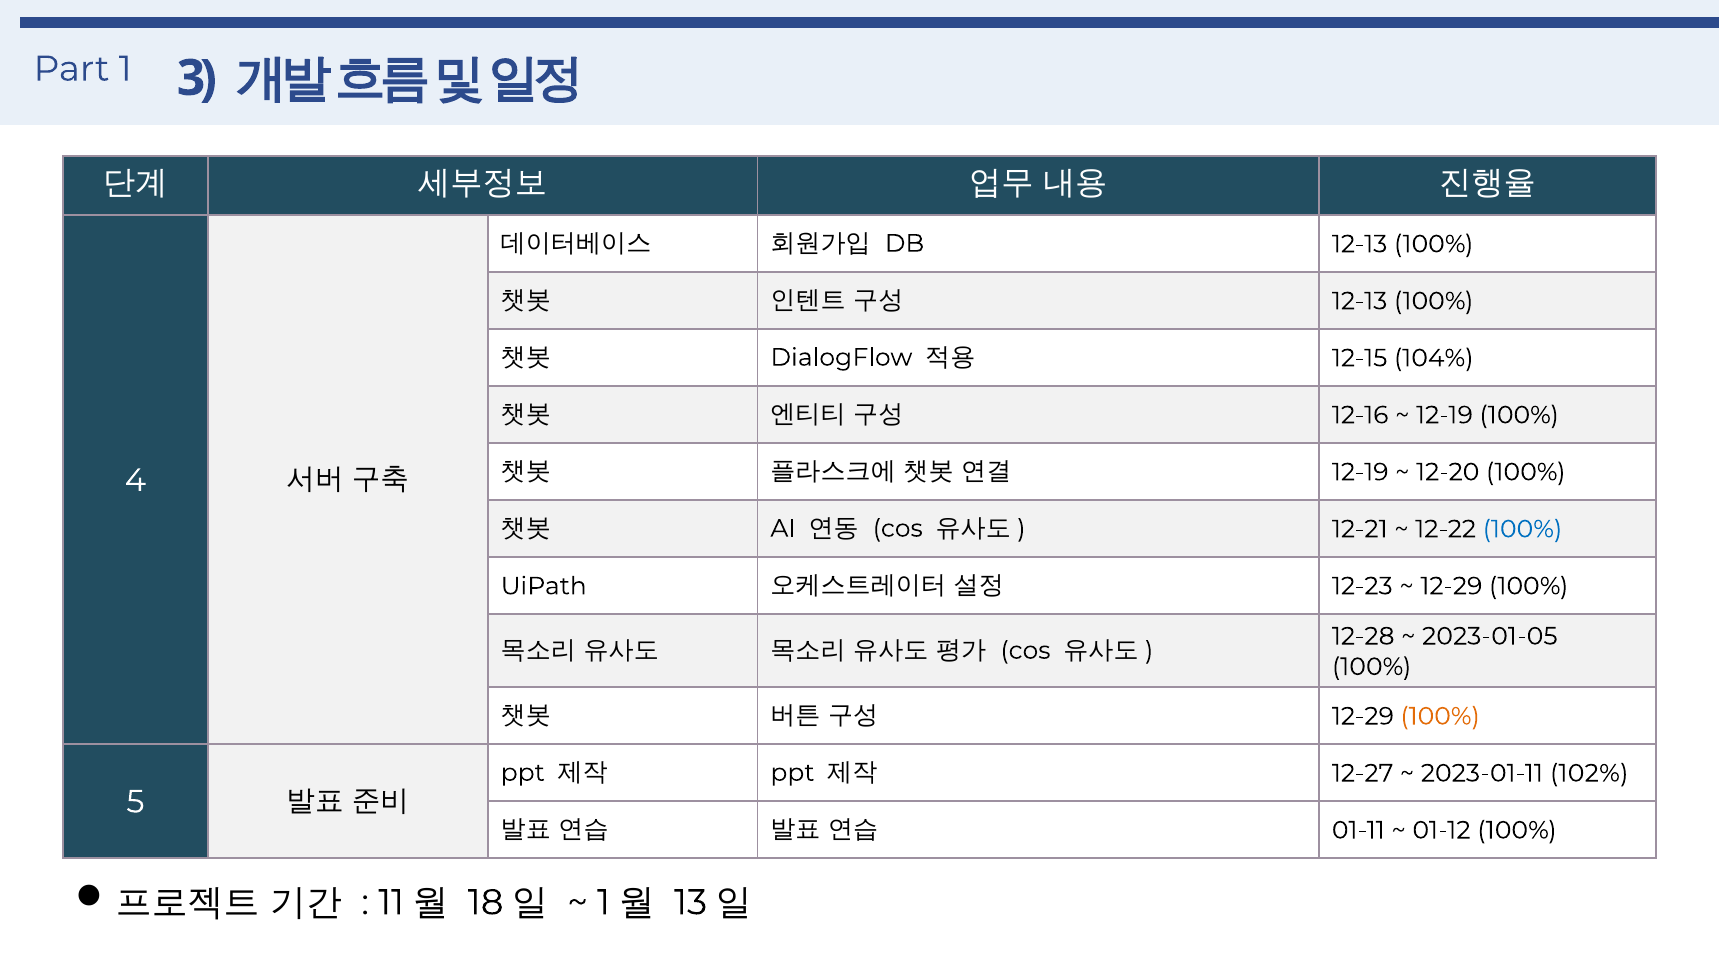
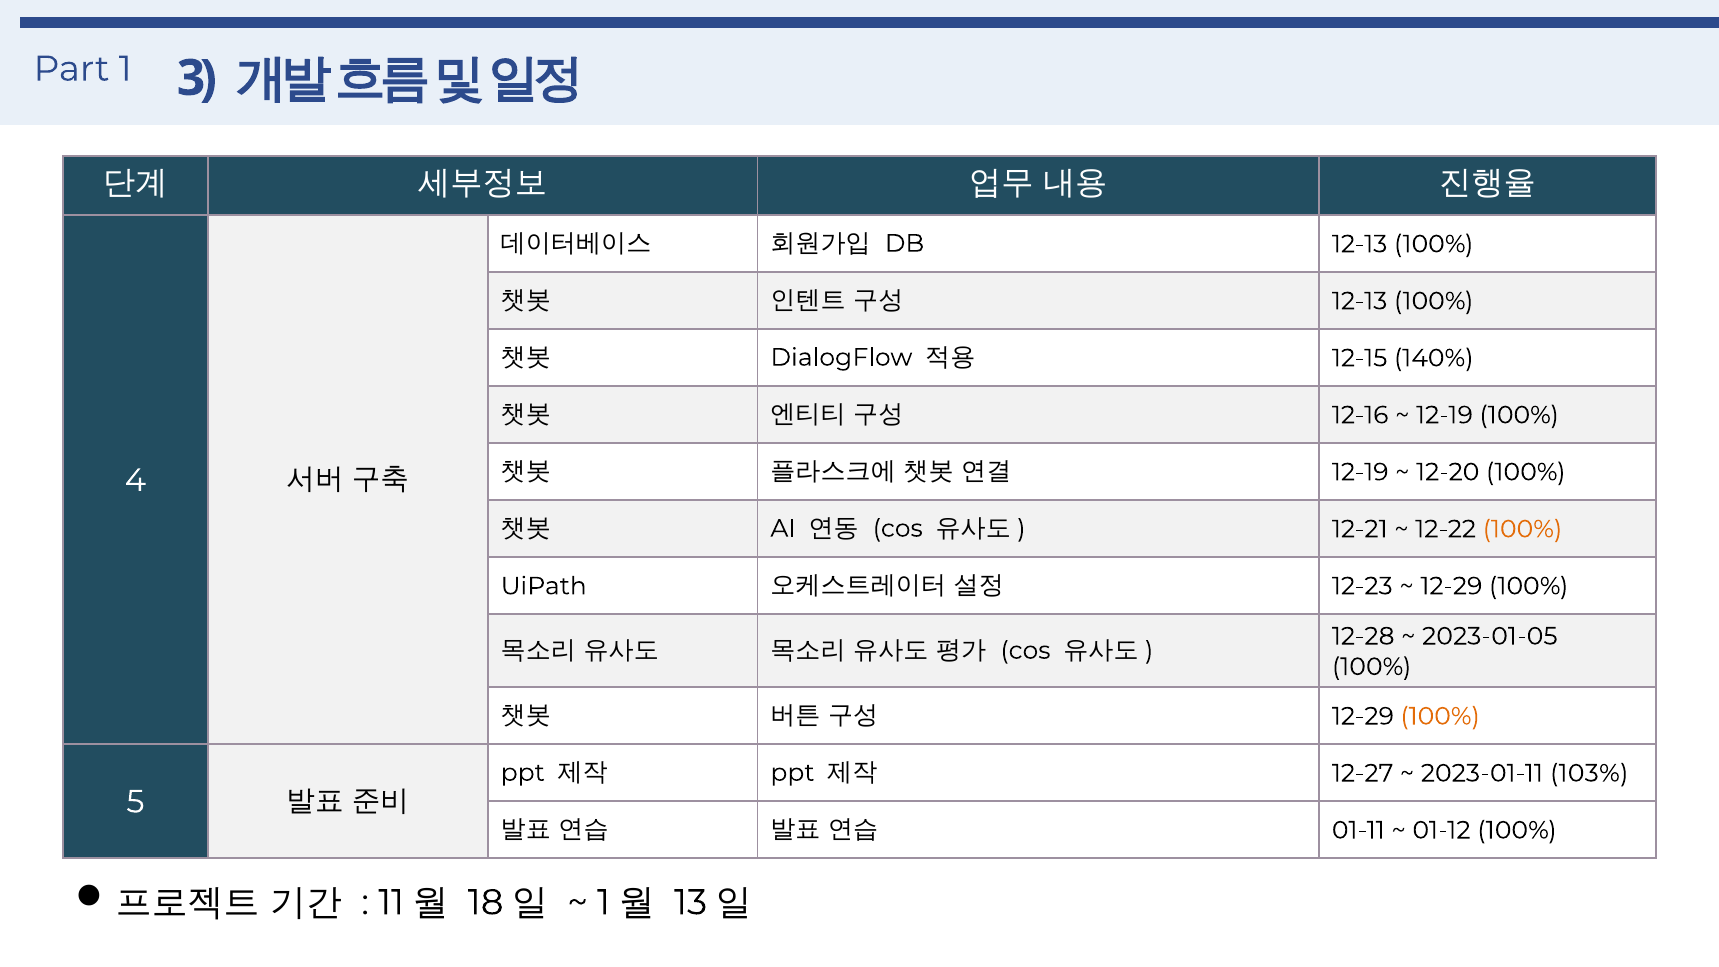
104%: 104% -> 140% (1434, 358)
100% colour: blue -> orange (1522, 529)
102%: 102% -> 103% (1589, 773)
